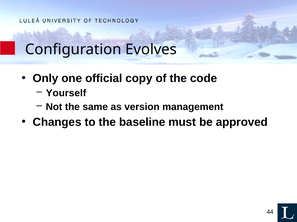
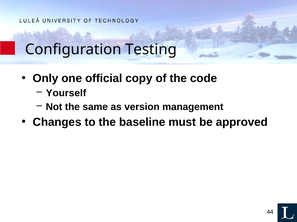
Evolves: Evolves -> Testing (151, 50)
